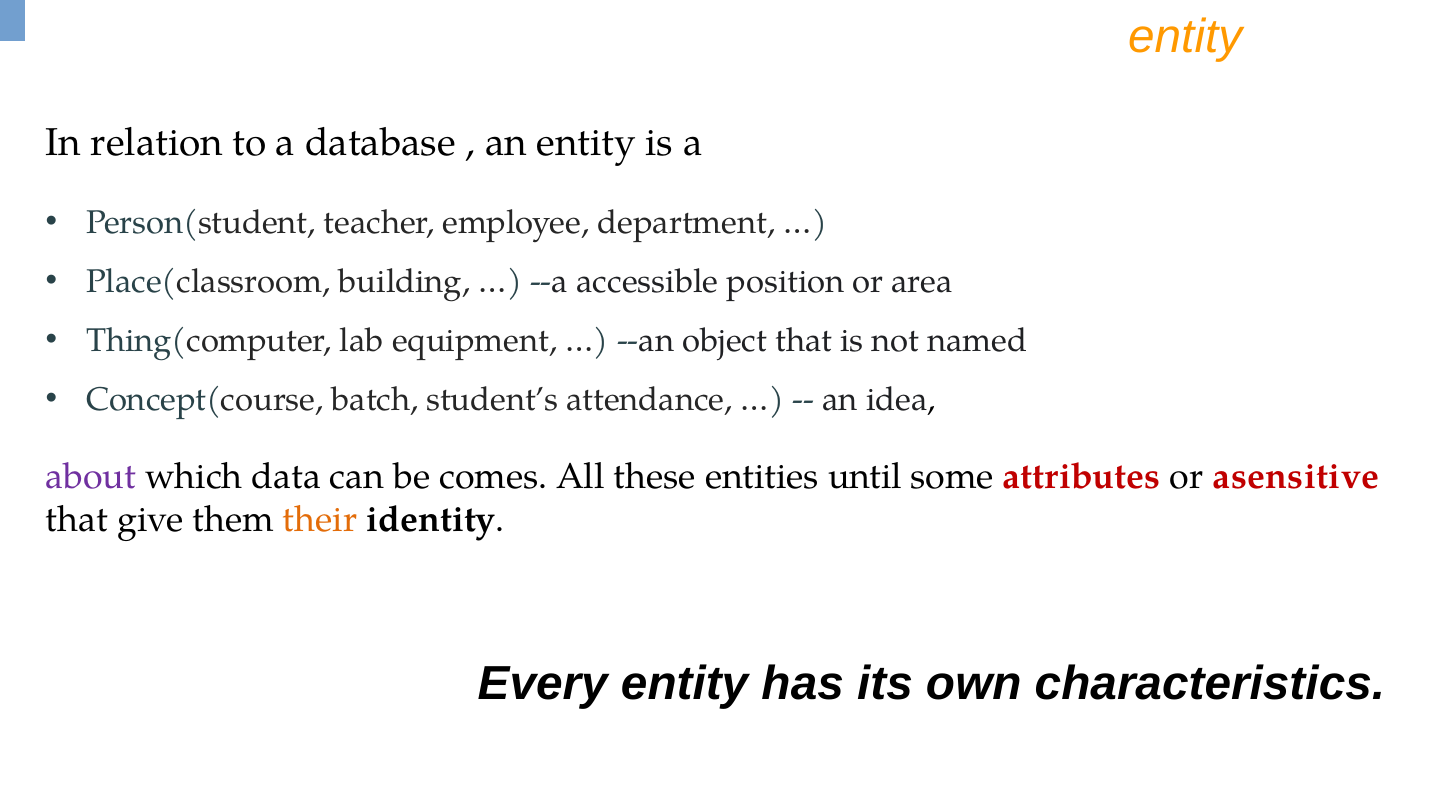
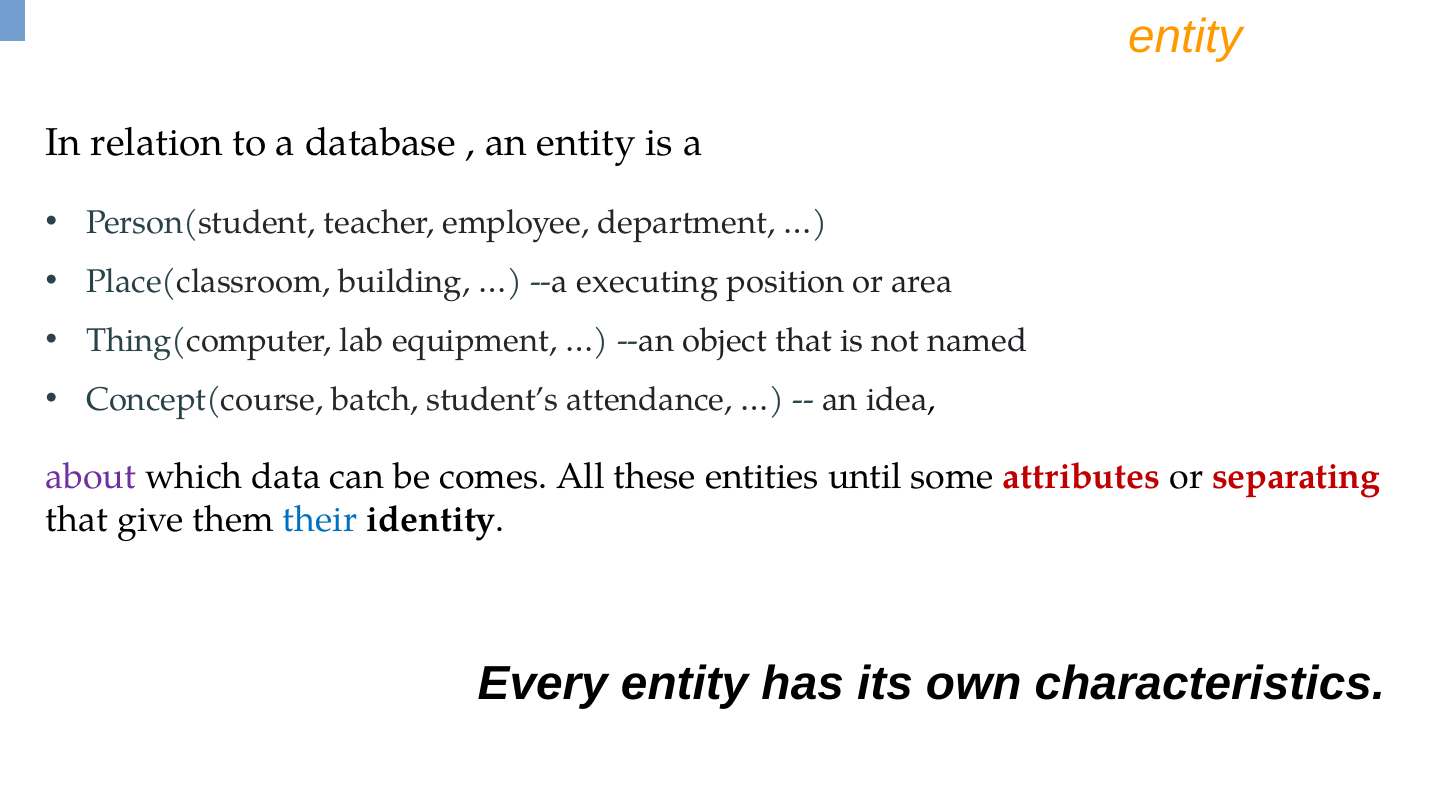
accessible: accessible -> executing (647, 282)
asensitive: asensitive -> separating (1296, 477)
their colour: orange -> blue (320, 520)
